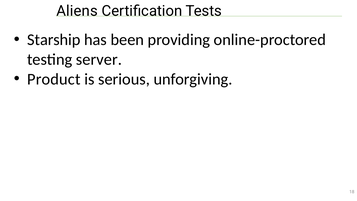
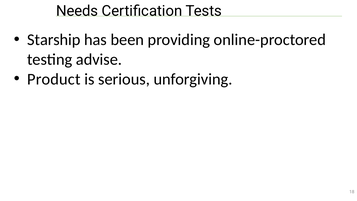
Aliens: Aliens -> Needs (77, 11)
server: server -> advise (99, 59)
